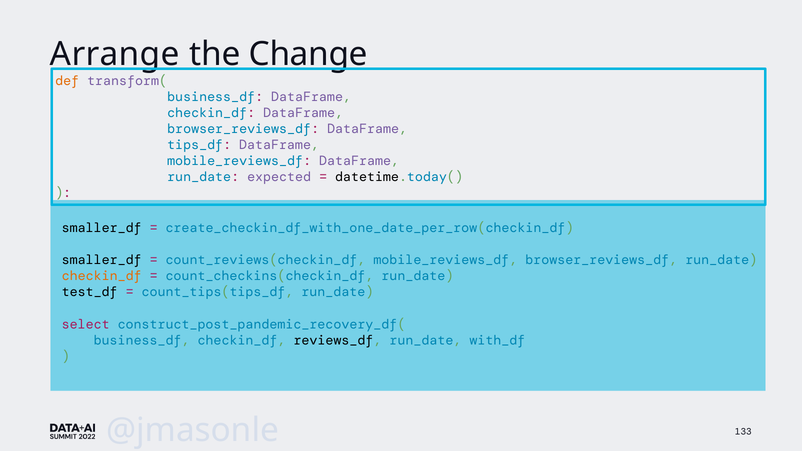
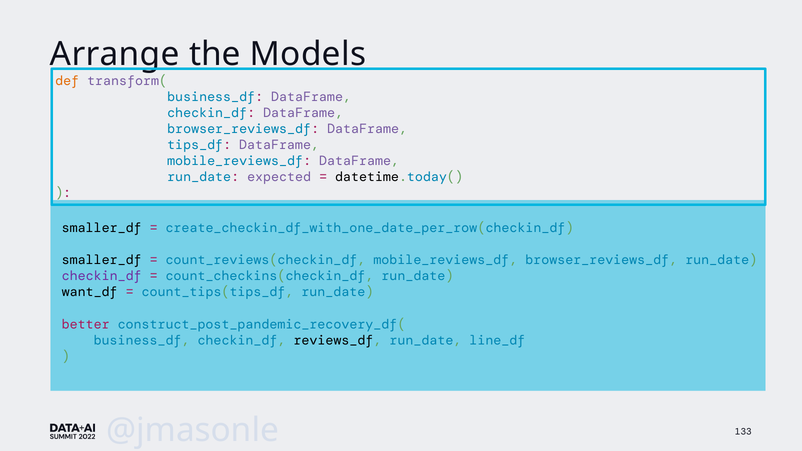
Change: Change -> Models (308, 54)
checkin_df colour: orange -> purple (102, 276)
test_df: test_df -> want_df (90, 292)
select: select -> better (86, 324)
with_df: with_df -> line_df (497, 340)
